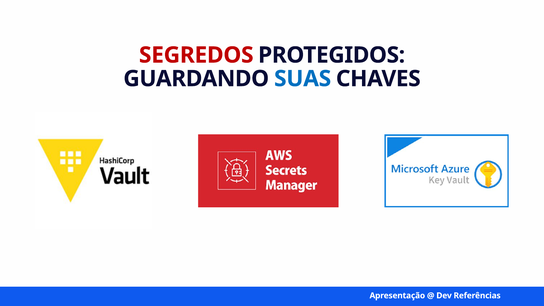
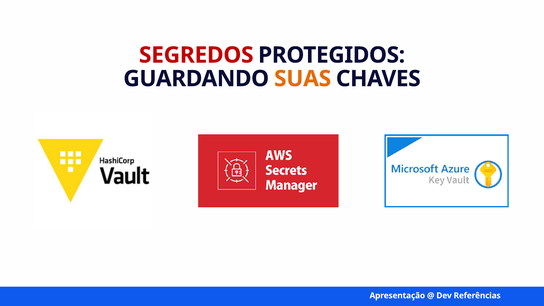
SUAS colour: blue -> orange (303, 79)
